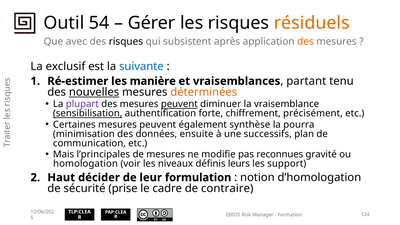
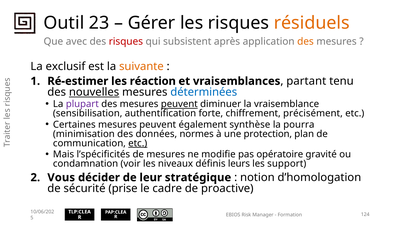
54: 54 -> 23 (99, 23)
risques colour: black -> red (126, 42)
suivante colour: blue -> orange (141, 66)
manière: manière -> réaction (153, 81)
déterminées colour: orange -> blue (204, 92)
sensibilisation underline: present -> none (88, 113)
ensuite: ensuite -> normes (197, 134)
successifs: successifs -> protection (268, 134)
etc underline: none -> present (138, 143)
l’principales: l’principales -> l’spécificités (103, 154)
reconnues: reconnues -> opératoire (280, 154)
homologation: homologation -> condamnation (86, 164)
Haut: Haut -> Vous (61, 178)
formulation: formulation -> stratégique (198, 178)
contraire: contraire -> proactive (227, 188)
